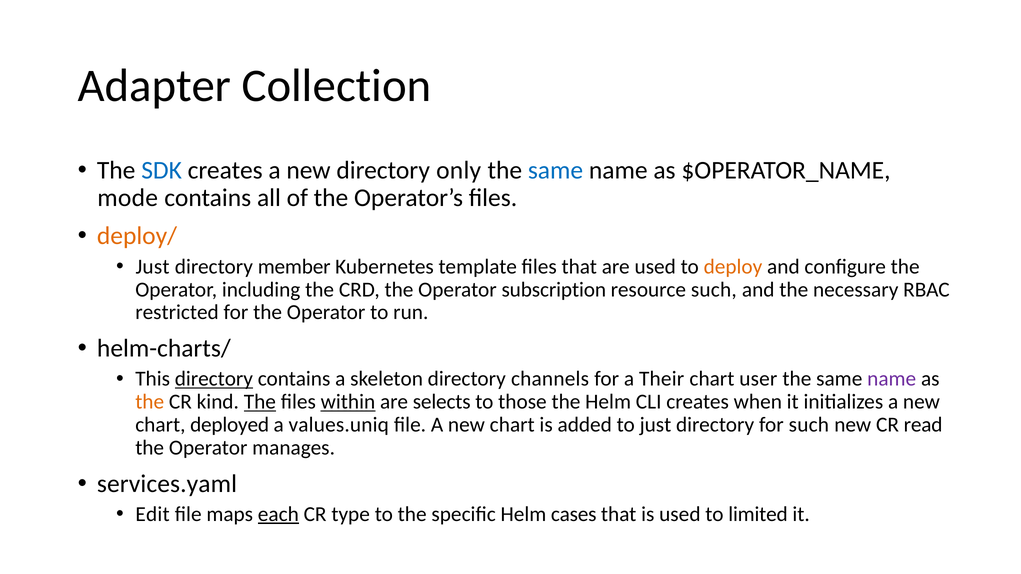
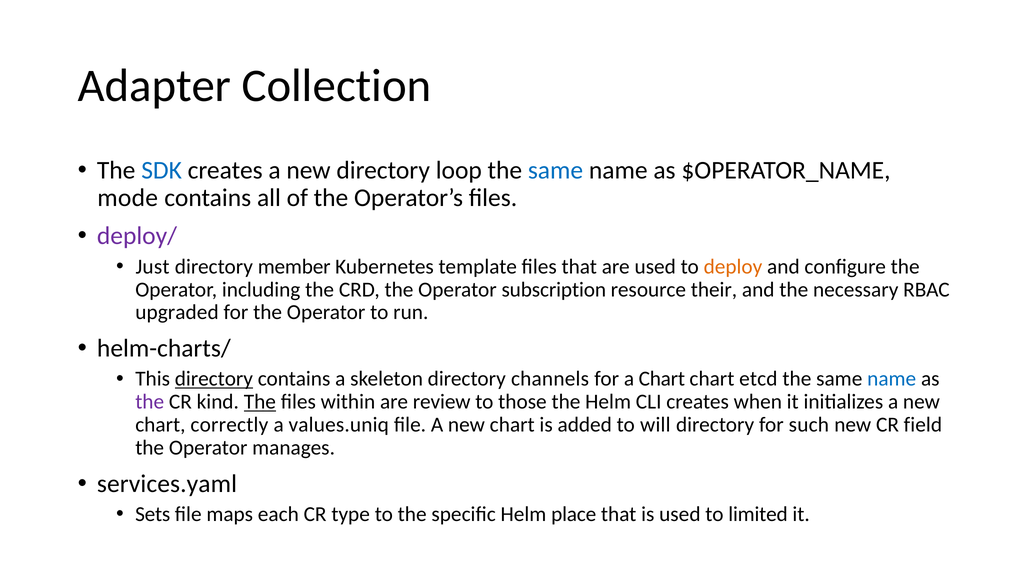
only: only -> loop (459, 170)
deploy/ colour: orange -> purple (137, 236)
resource such: such -> their (714, 290)
restricted: restricted -> upgraded (177, 313)
a Their: Their -> Chart (662, 379)
user: user -> etcd (758, 379)
name colour: purple -> blue (892, 379)
the colour: orange -> purple (150, 402)
within underline: present -> none (348, 402)
selects: selects -> review (442, 402)
deployed: deployed -> correctly (229, 425)
to just: just -> will (655, 425)
read: read -> field (923, 425)
Edit: Edit -> Sets (153, 514)
each underline: present -> none (278, 514)
cases: cases -> place (574, 514)
